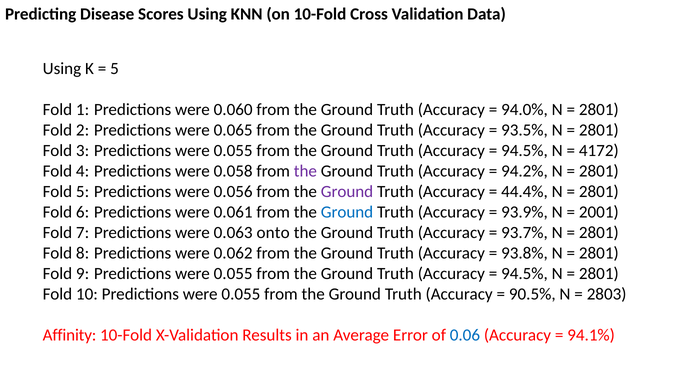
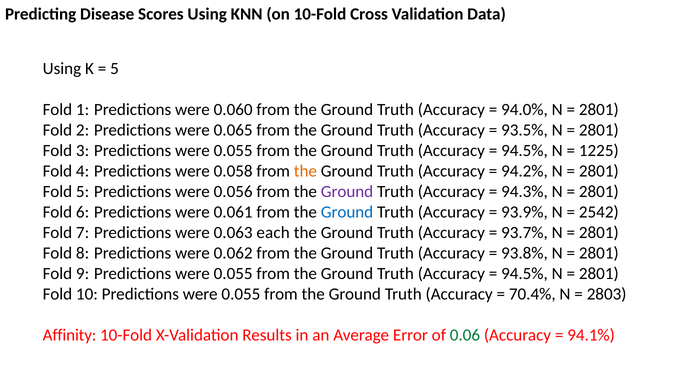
4172: 4172 -> 1225 (599, 151)
the colour: purple -> orange (305, 171)
44.4%: 44.4% -> 94.3% (524, 192)
2001: 2001 -> 2542 (599, 212)
onto: onto -> each (273, 233)
90.5%: 90.5% -> 70.4% (532, 294)
0.06 colour: blue -> green (465, 335)
